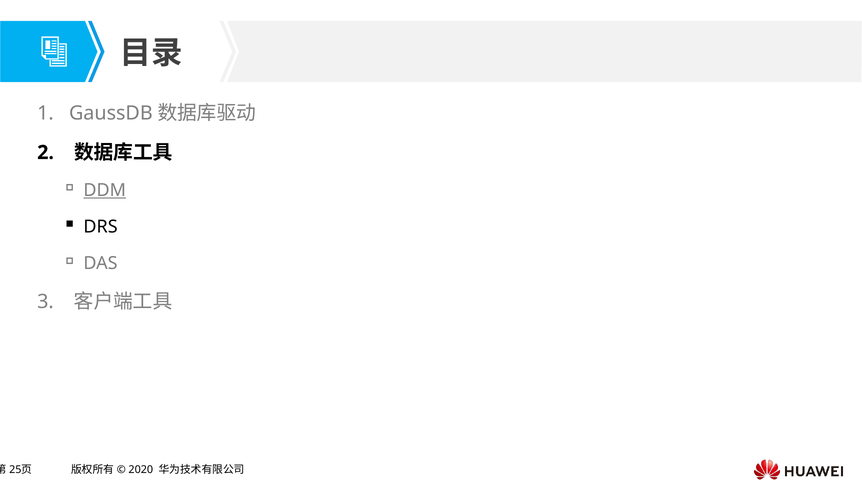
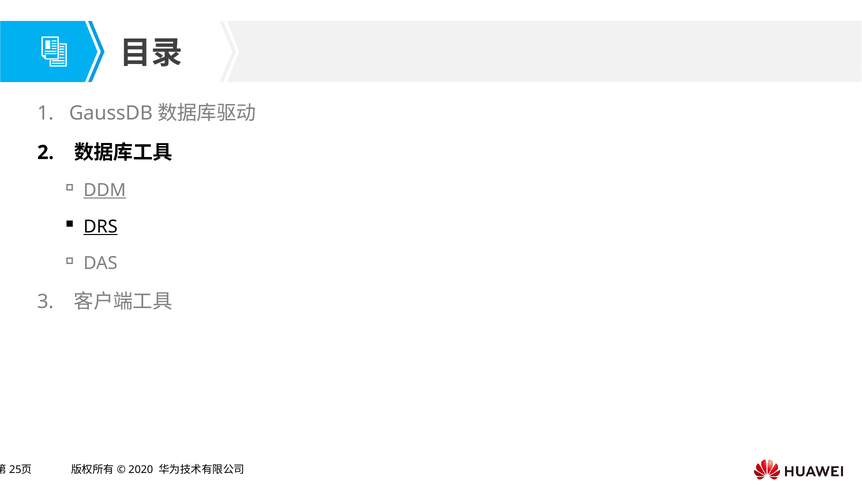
DRS underline: none -> present (101, 227)
